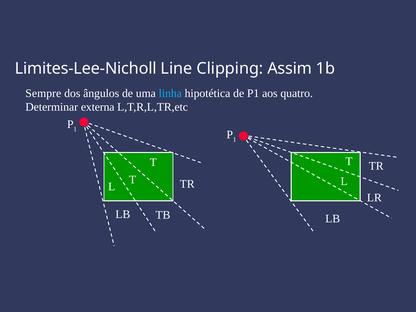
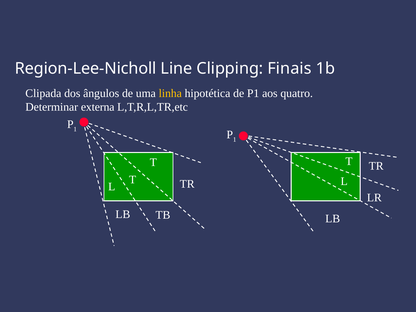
Limites-Lee-Nicholl: Limites-Lee-Nicholl -> Region-Lee-Nicholl (86, 68)
Assim: Assim -> Finais (290, 68)
Sempre: Sempre -> Clipada (43, 93)
linha colour: light blue -> yellow (170, 93)
